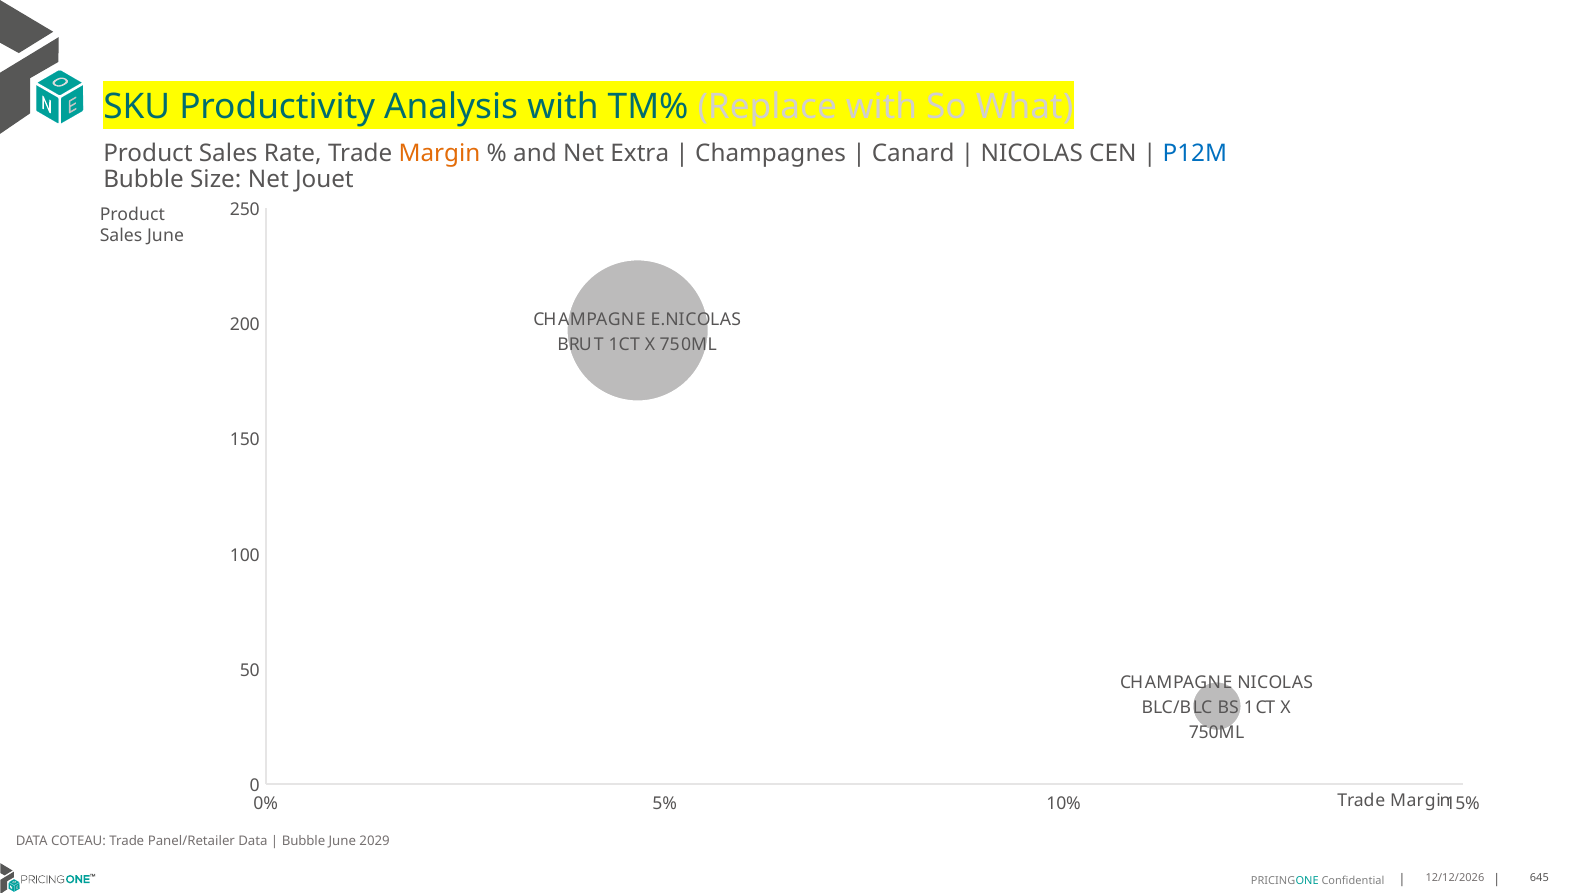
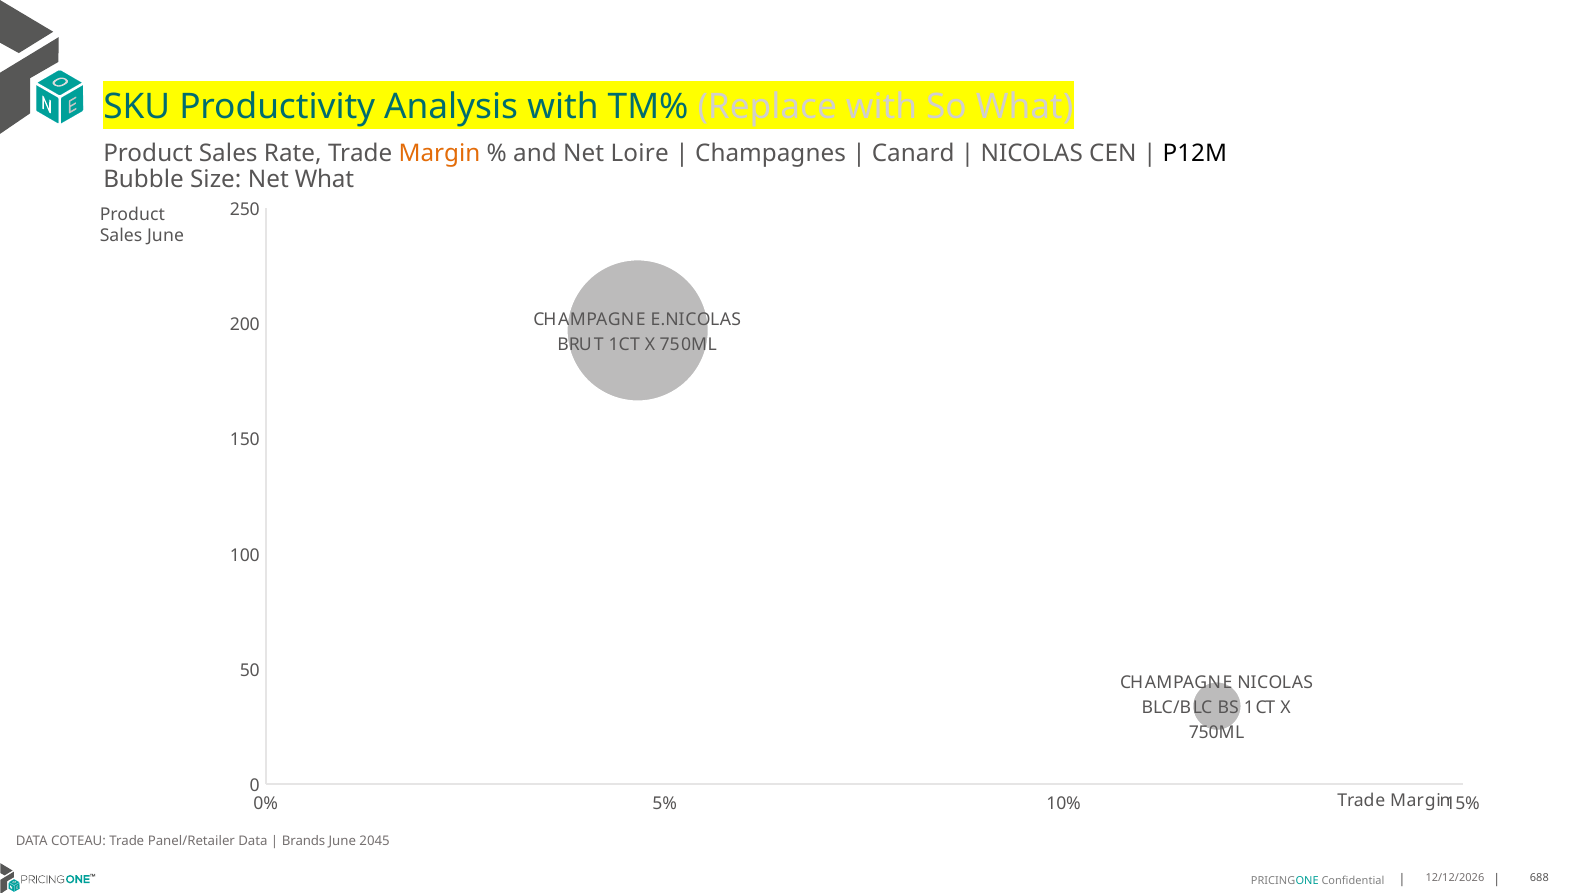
Extra: Extra -> Loire (640, 154)
P12M colour: blue -> black (1195, 154)
Net Jouet: Jouet -> What (324, 180)
Bubble: Bubble -> Brands (304, 841)
2029: 2029 -> 2045 (375, 841)
645: 645 -> 688 (1539, 878)
